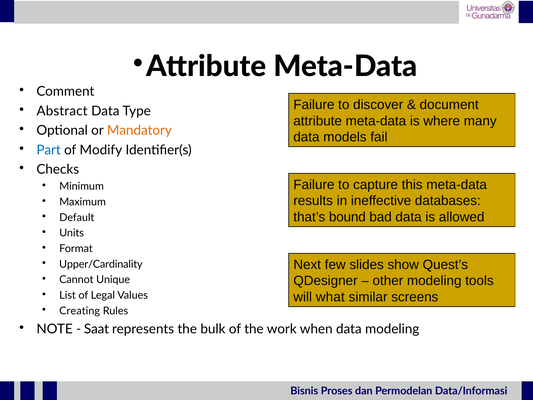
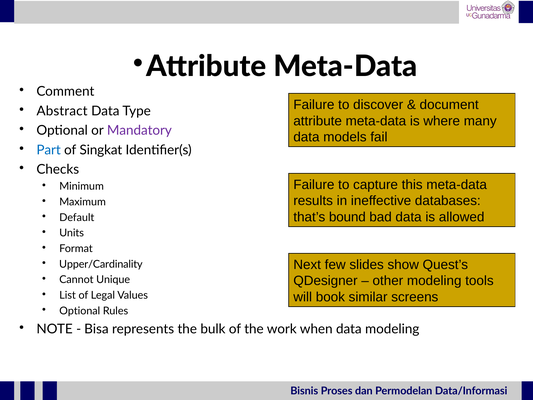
Mandatory colour: orange -> purple (139, 130)
Modify: Modify -> Singkat (101, 150)
what: what -> book (330, 297)
Creating: Creating -> Optional (80, 311)
Saat: Saat -> Bisa (96, 329)
